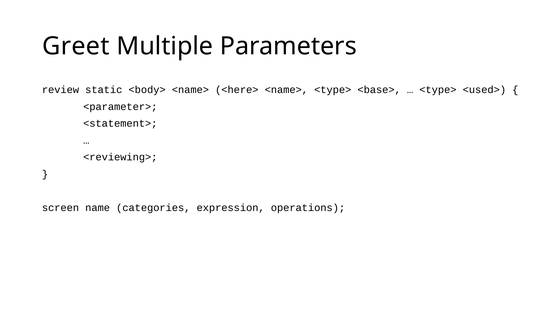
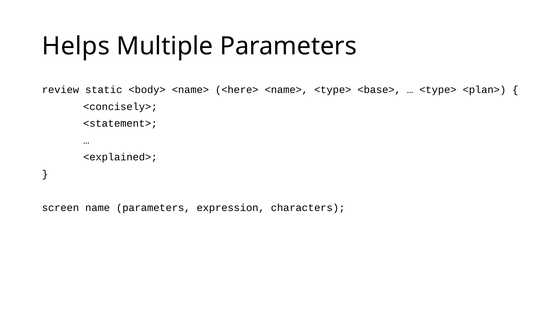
Greet: Greet -> Helps (76, 46)
<used>: <used> -> <plan> (484, 90)
<parameter>: <parameter> -> <concisely> (120, 107)
<reviewing>: <reviewing> -> <explained> (120, 157)
name categories: categories -> parameters (153, 208)
operations: operations -> characters (308, 208)
